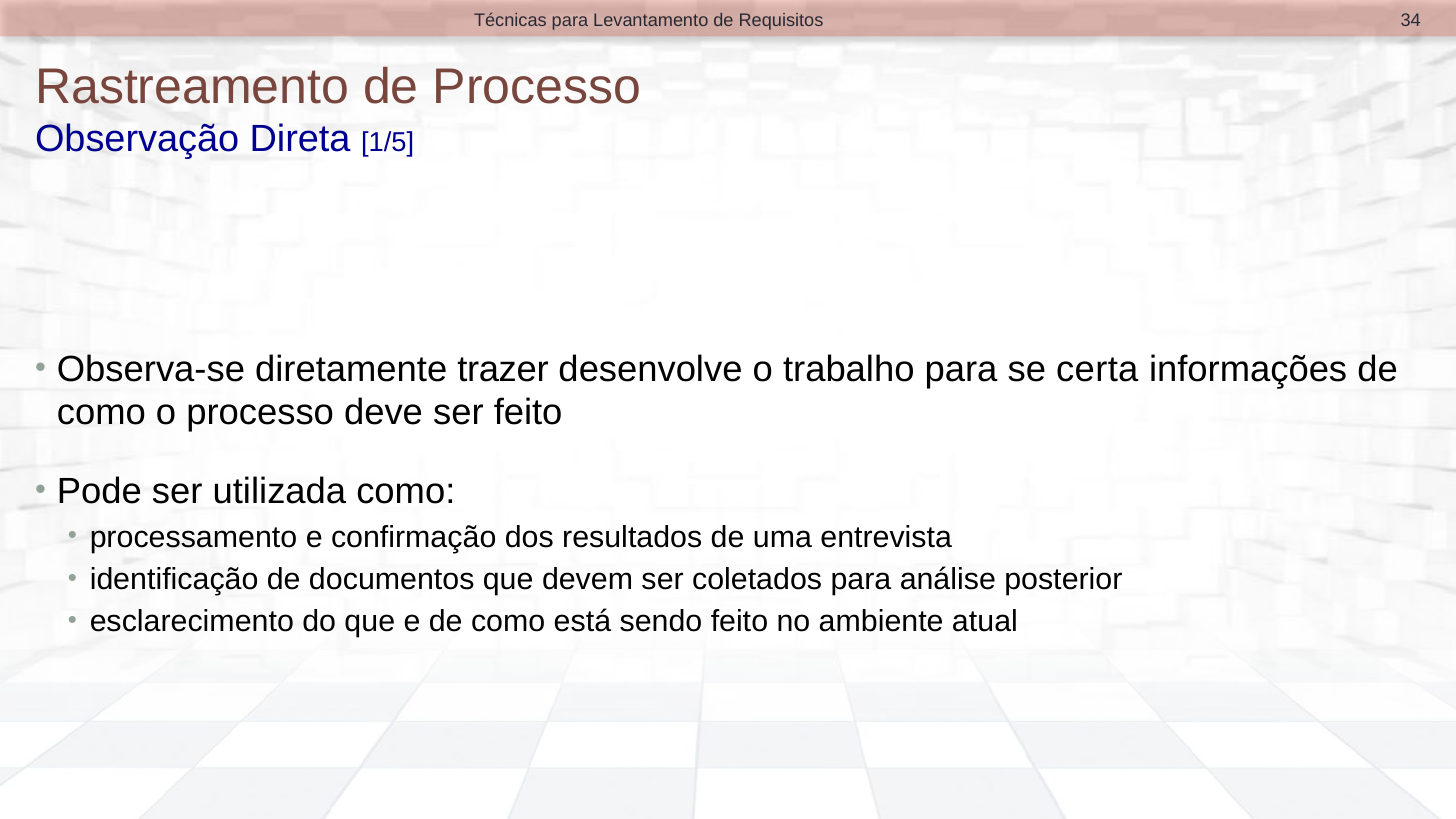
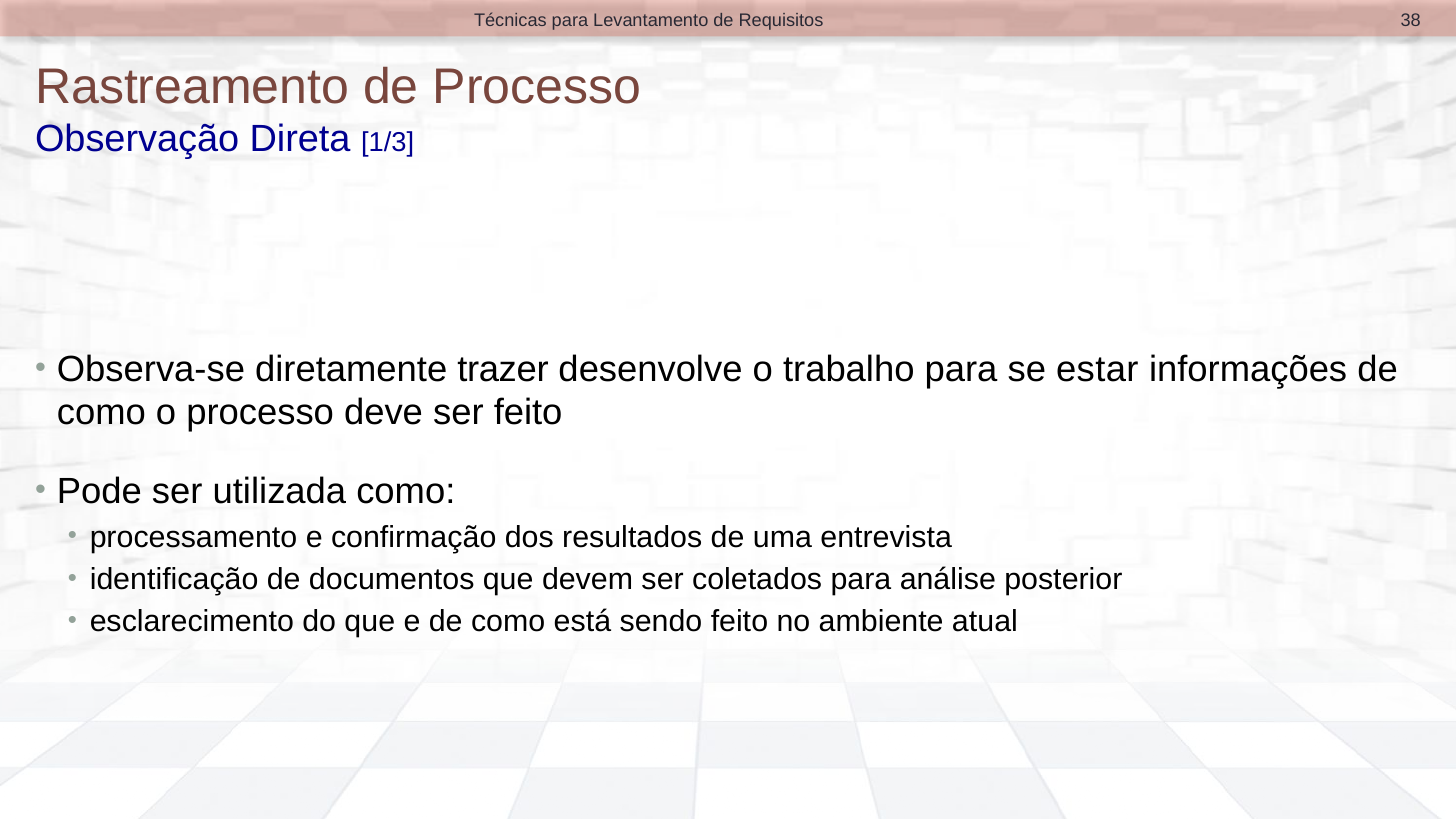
34: 34 -> 38 (1411, 21)
1/5: 1/5 -> 1/3 (388, 143)
certa: certa -> estar (1097, 369)
